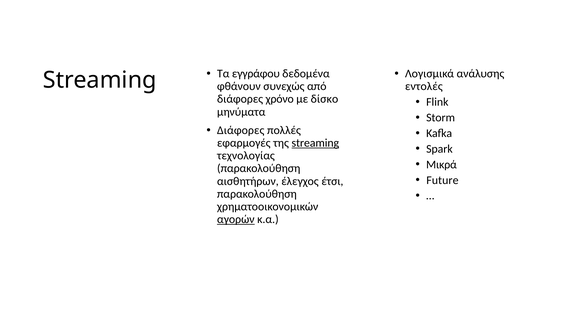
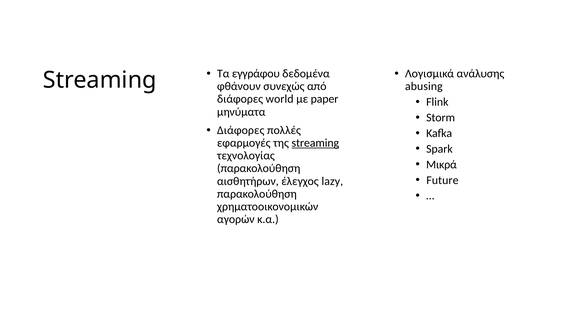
εντολές: εντολές -> abusing (424, 86)
χρόνο: χρόνο -> world (280, 99)
δίσκο: δίσκο -> paper (325, 99)
έτσι: έτσι -> lazy (332, 181)
αγορών underline: present -> none (236, 219)
